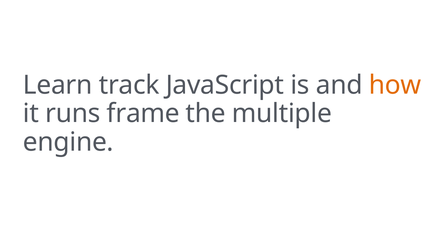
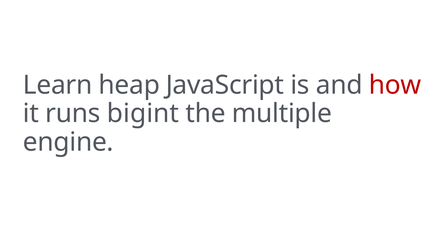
track: track -> heap (129, 85)
how colour: orange -> red (395, 85)
frame: frame -> bigint (143, 113)
